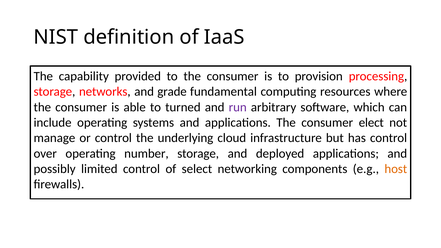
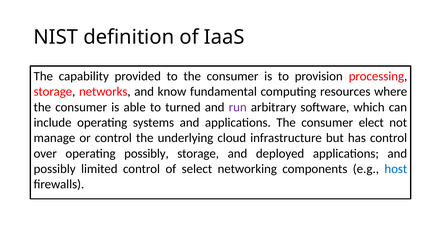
grade: grade -> know (172, 92)
operating number: number -> possibly (146, 154)
host colour: orange -> blue (396, 169)
